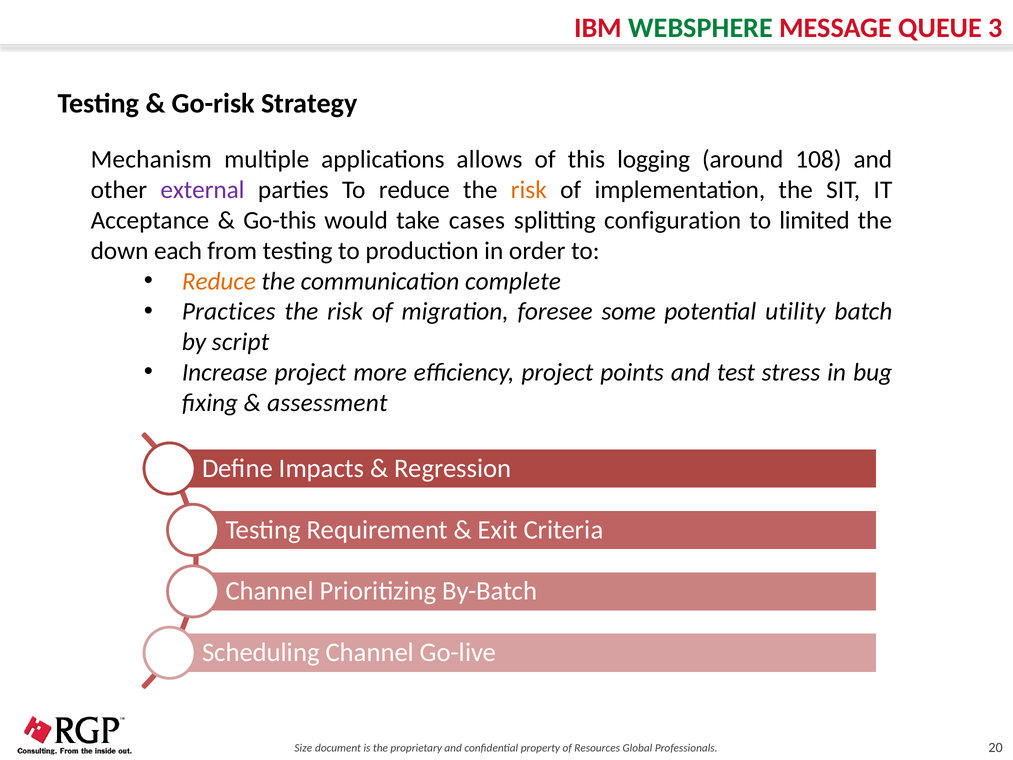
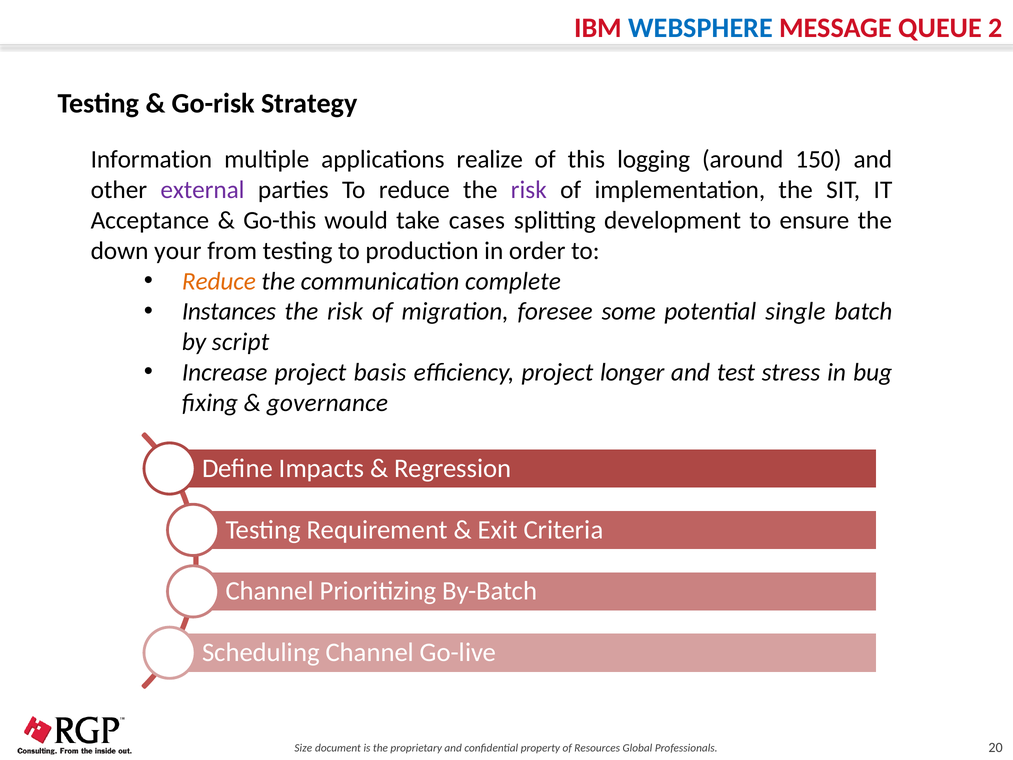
WEBSPHERE colour: green -> blue (701, 28)
3: 3 -> 2 (996, 28)
Mechanism: Mechanism -> Information (151, 160)
allows: allows -> realize (490, 160)
108: 108 -> 150 (818, 160)
risk colour: orange -> purple (529, 190)
configuration: configuration -> development (673, 220)
limited: limited -> ensure (814, 220)
each: each -> your (178, 251)
Practices: Practices -> Instances (229, 311)
utility: utility -> single (795, 311)
more: more -> basis (380, 372)
points: points -> longer (632, 372)
assessment: assessment -> governance (327, 403)
